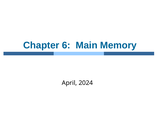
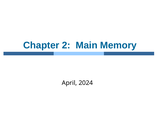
6: 6 -> 2 (66, 45)
